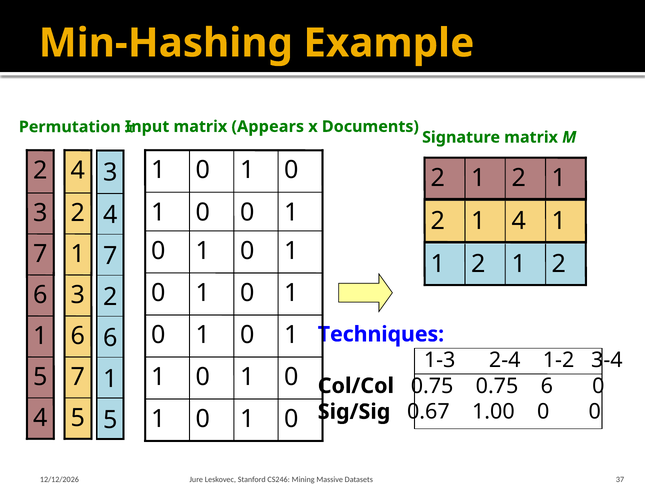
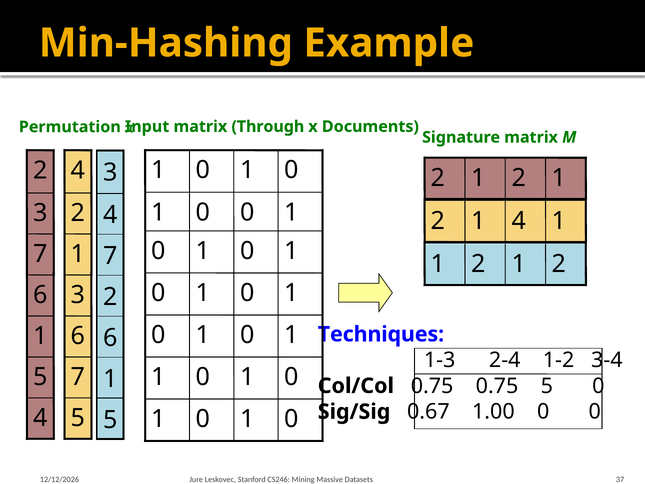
Appears: Appears -> Through (268, 126)
0.75 6: 6 -> 5 (547, 386)
